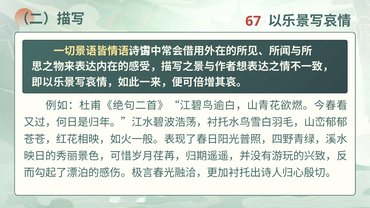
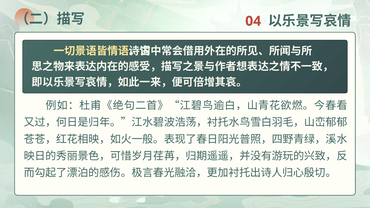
67: 67 -> 04 (253, 21)
